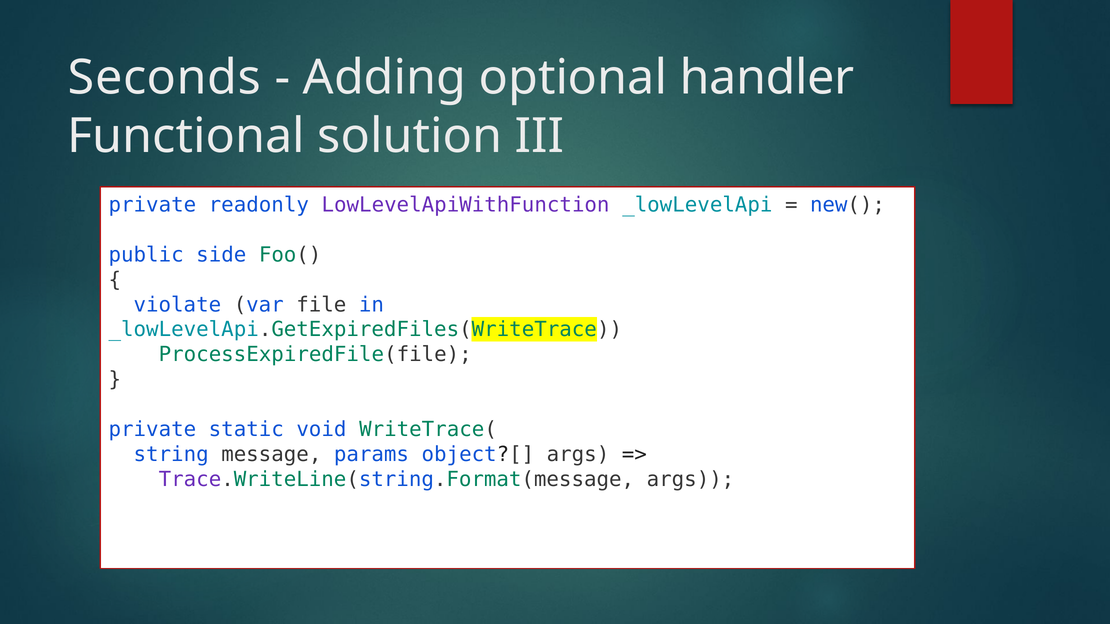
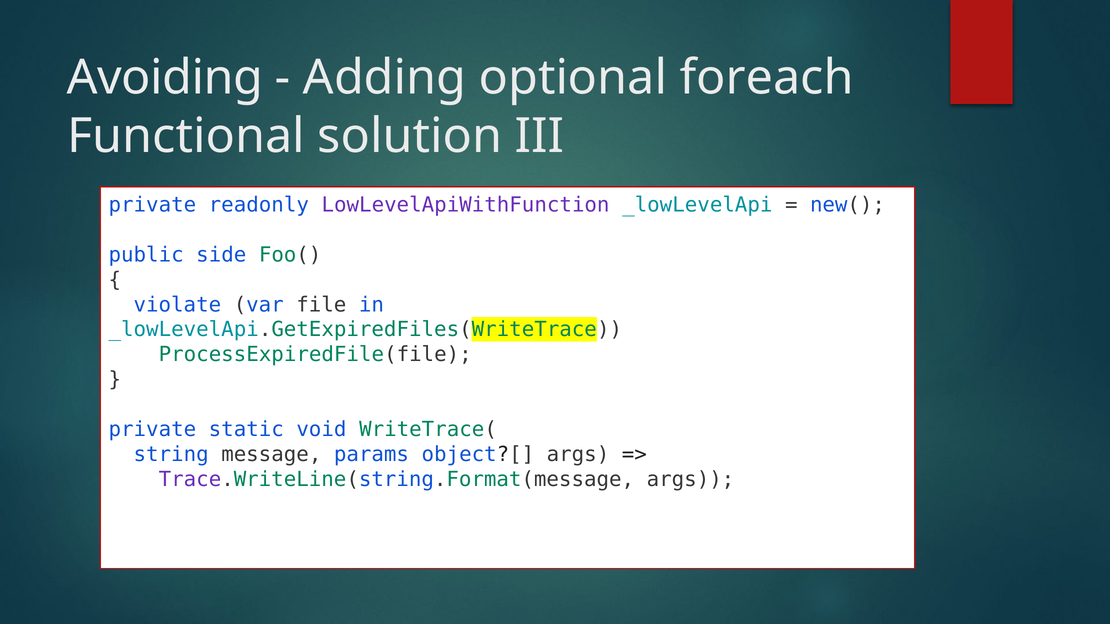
Seconds: Seconds -> Avoiding (165, 78)
handler: handler -> foreach (767, 78)
